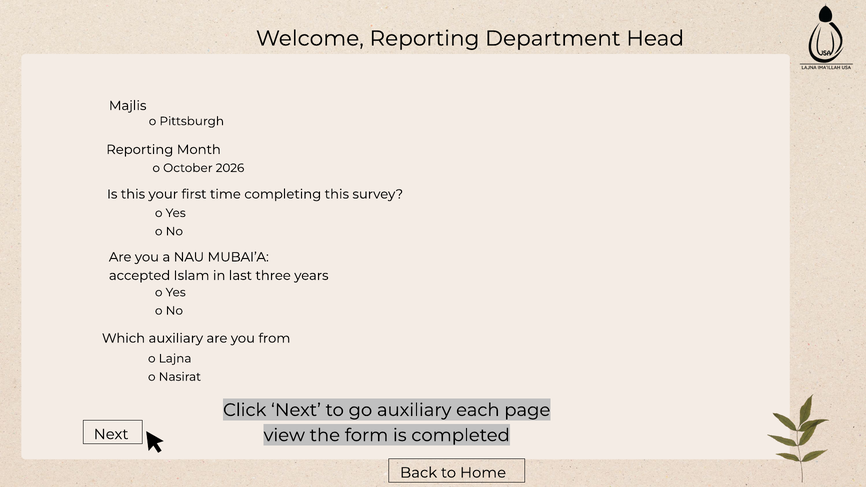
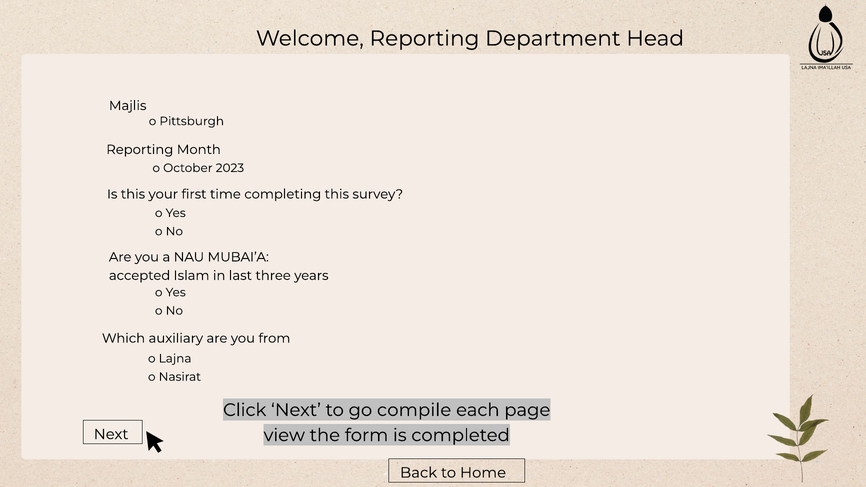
2026: 2026 -> 2023 (230, 168)
go auxiliary: auxiliary -> compile (414, 410)
